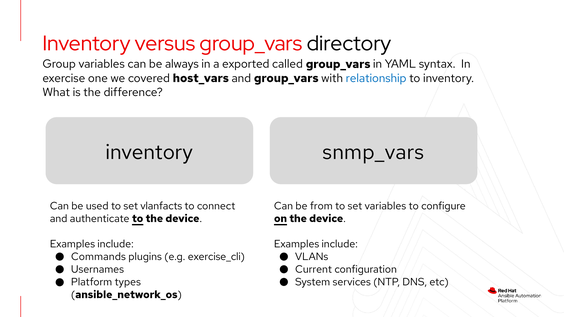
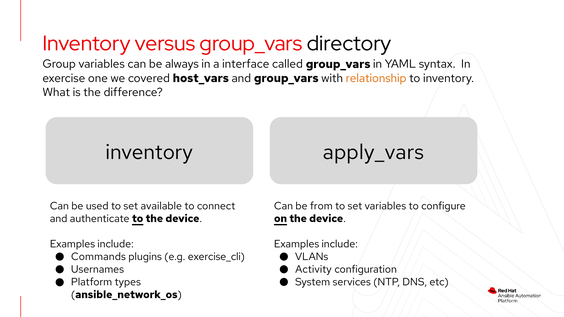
exported: exported -> interface (246, 64)
relationship colour: blue -> orange (376, 78)
snmp_vars: snmp_vars -> apply_vars (373, 152)
vlanfacts: vlanfacts -> available (161, 206)
Current: Current -> Activity (313, 269)
